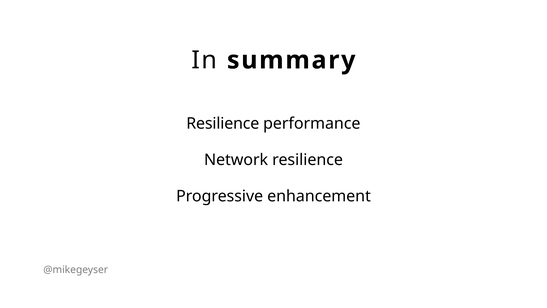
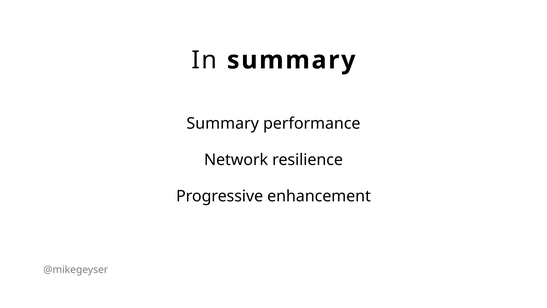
Resilience: Resilience -> Summary (223, 123)
